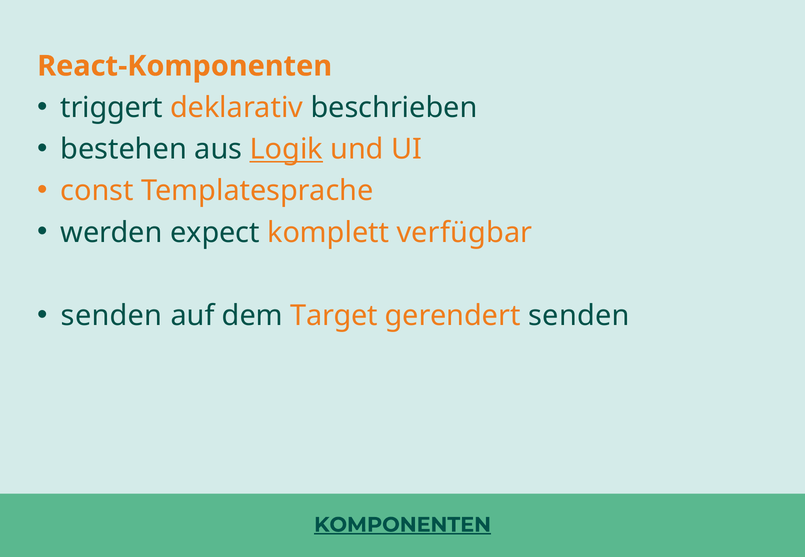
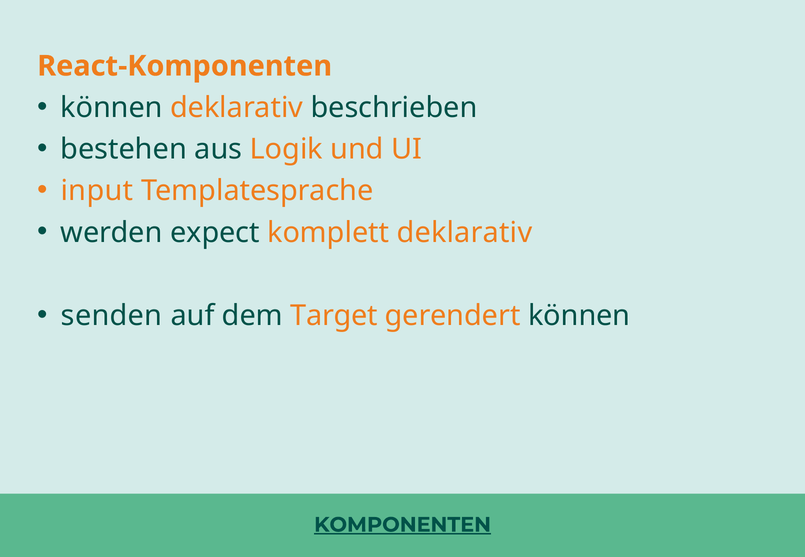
triggert: triggert -> können (112, 108)
Logik underline: present -> none (286, 149)
const: const -> input (97, 191)
komplett verfügbar: verfügbar -> deklarativ (464, 233)
gerendert senden: senden -> können (579, 316)
